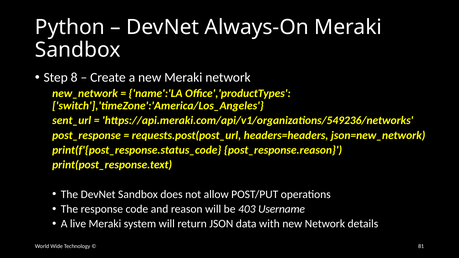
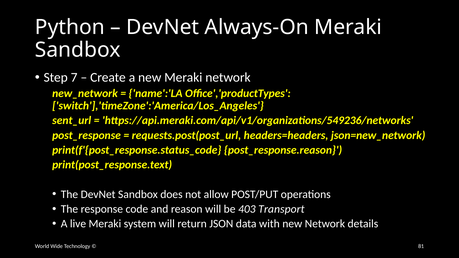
8: 8 -> 7 (74, 78)
Username: Username -> Transport (281, 209)
